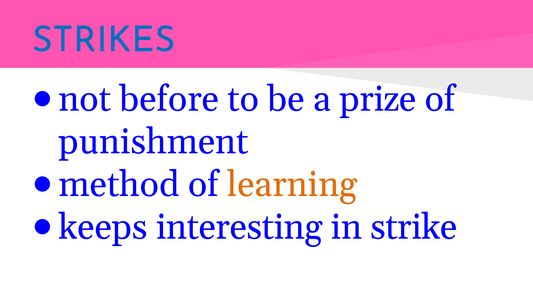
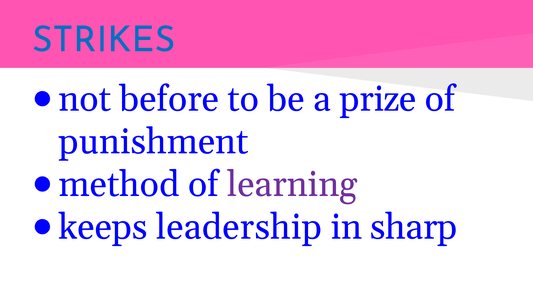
learning colour: orange -> purple (292, 184)
interesting: interesting -> leadership (239, 227)
strike: strike -> sharp (414, 227)
